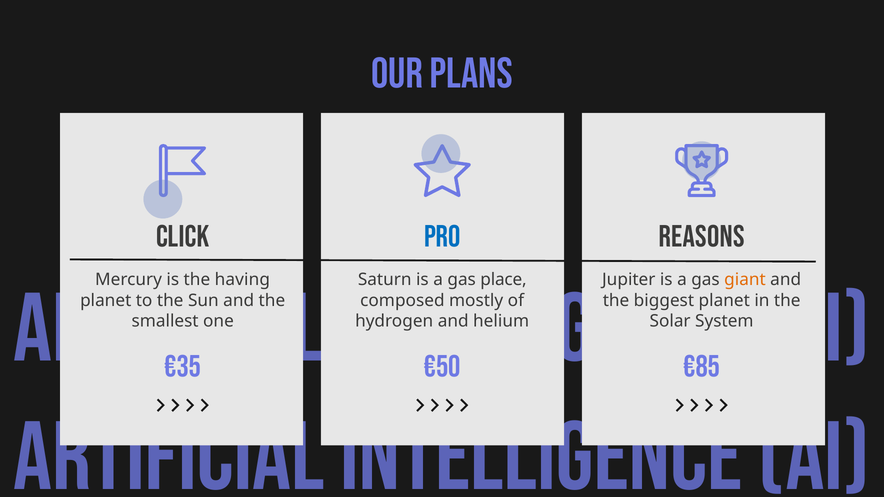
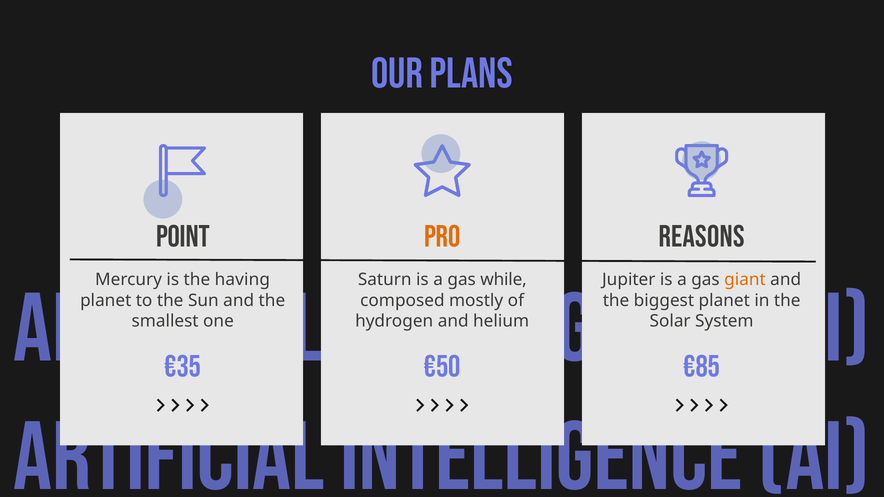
CLICK: CLICK -> POINT (183, 237)
PRO colour: blue -> orange (442, 237)
place: place -> while (504, 280)
